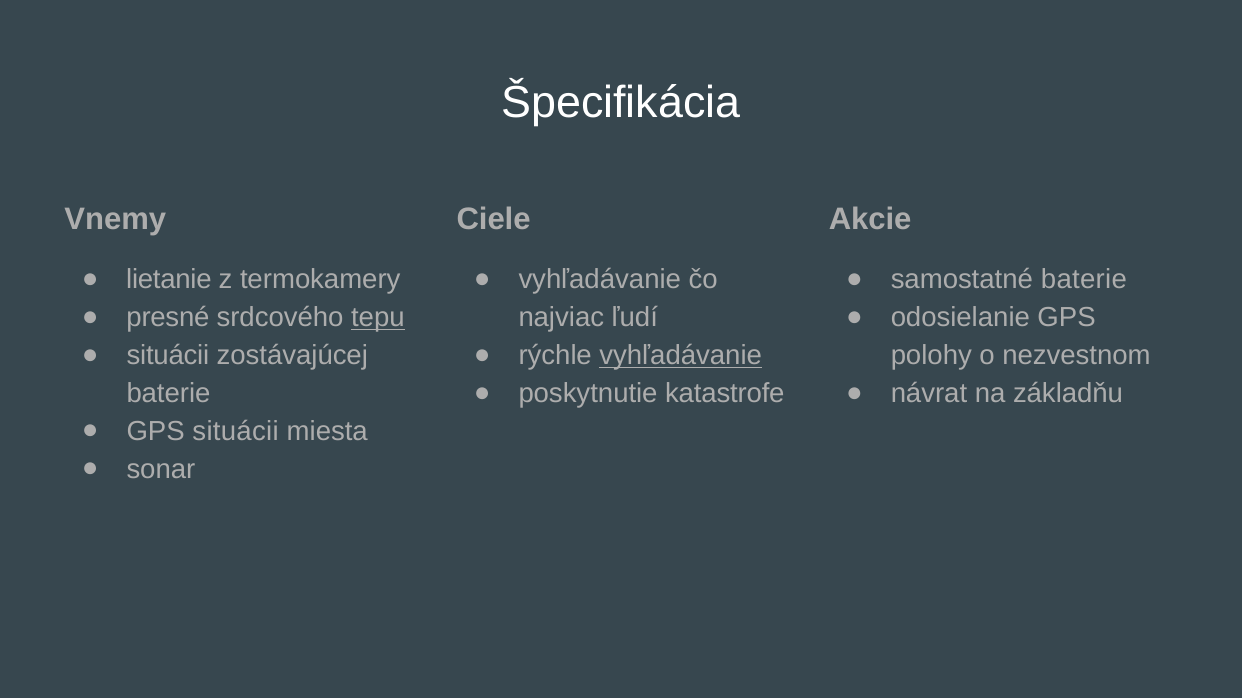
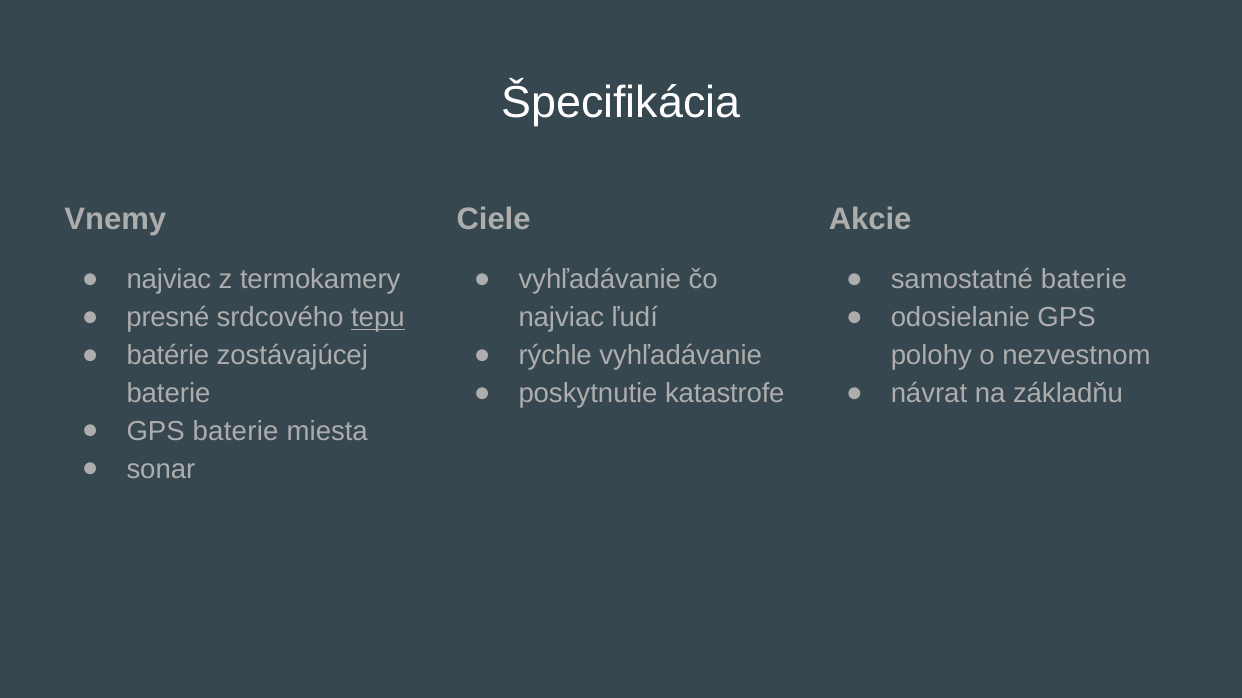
lietanie: lietanie -> najviac (169, 280)
situácii: situácii -> batérie (168, 356)
vyhľadávanie underline: present -> none (681, 356)
GPS situácii: situácii -> baterie (236, 432)
